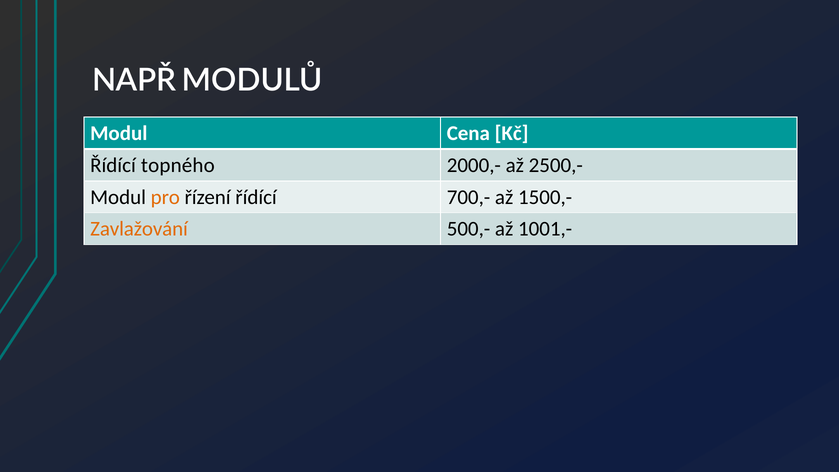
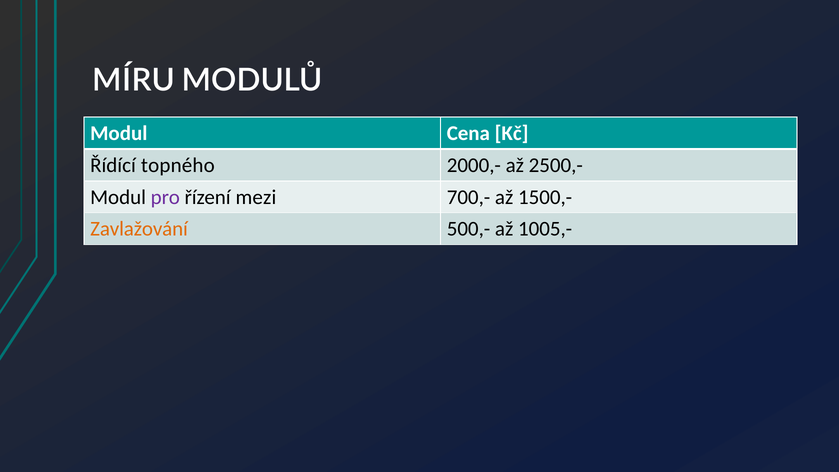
NAPŘ: NAPŘ -> MÍRU (134, 80)
pro colour: orange -> purple (165, 197)
řízení řídící: řídící -> mezi (256, 197)
1001,-: 1001,- -> 1005,- (545, 229)
